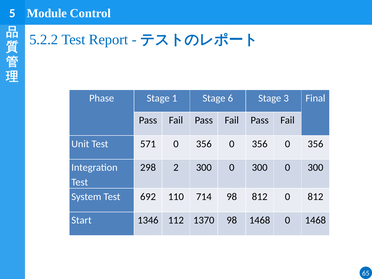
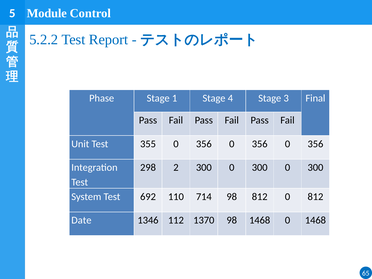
6: 6 -> 4 (230, 98)
571: 571 -> 355 (148, 144)
Start: Start -> Date (81, 220)
